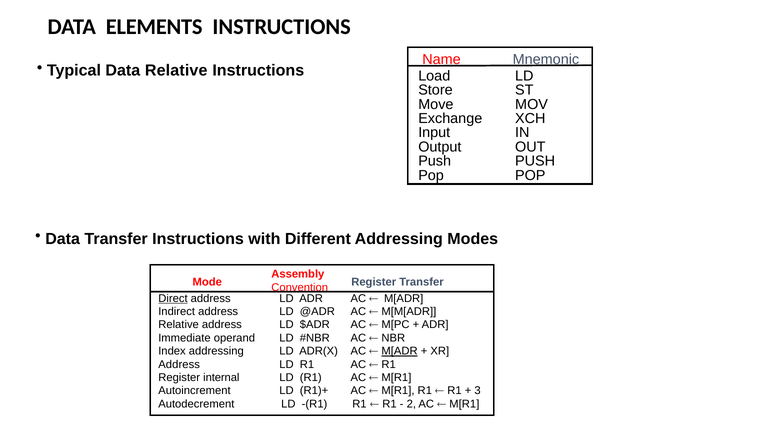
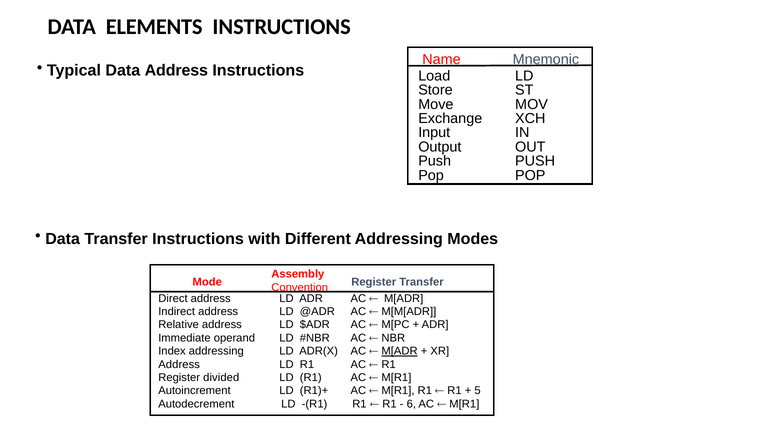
Data Relative: Relative -> Address (176, 70)
Direct underline: present -> none (173, 298)
internal: internal -> divided (221, 377)
3: 3 -> 5 (478, 390)
2: 2 -> 6 (411, 404)
